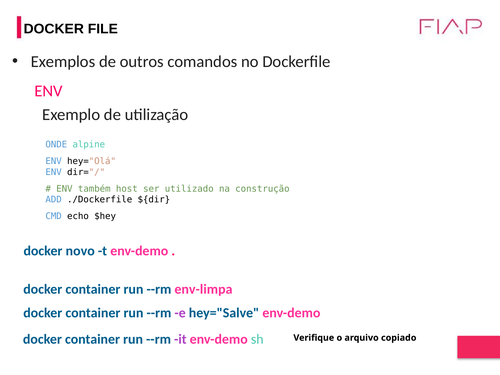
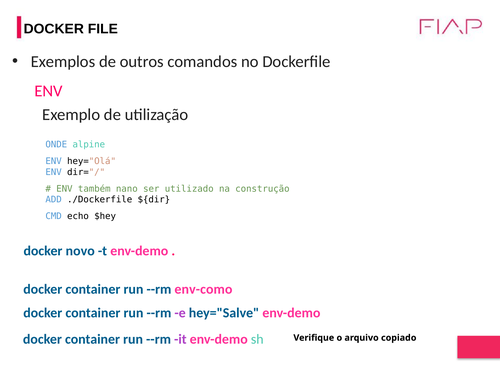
host: host -> nano (127, 189)
env-limpa: env-limpa -> env-como (203, 289)
